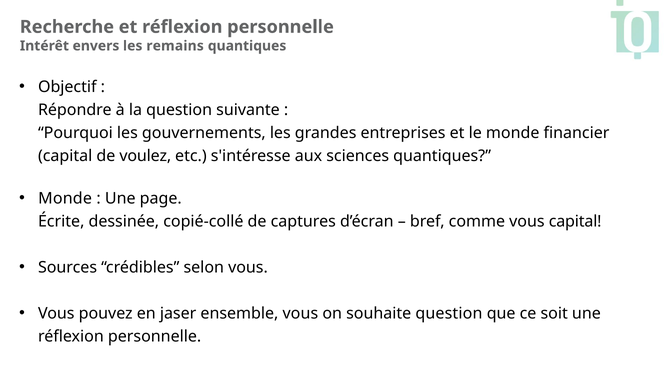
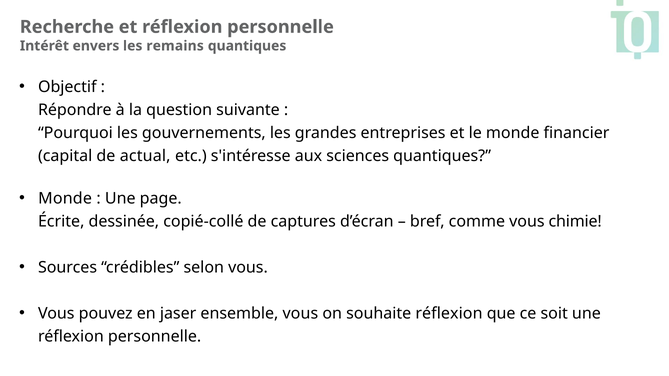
voulez: voulez -> actual (145, 156)
vous capital: capital -> chimie (575, 222)
souhaite question: question -> réflexion (449, 314)
